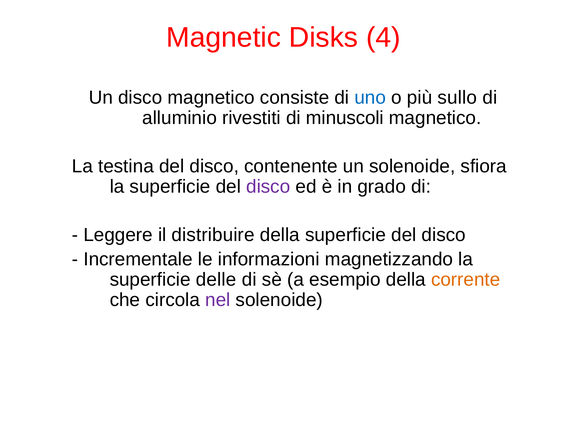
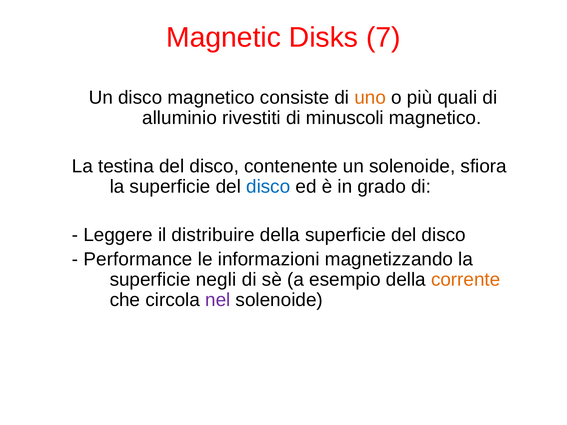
4: 4 -> 7 (383, 37)
uno colour: blue -> orange (370, 98)
sullo: sullo -> quali (457, 98)
disco colour: purple -> blue (268, 187)
Incrementale: Incrementale -> Performance (138, 259)
delle: delle -> negli (216, 280)
